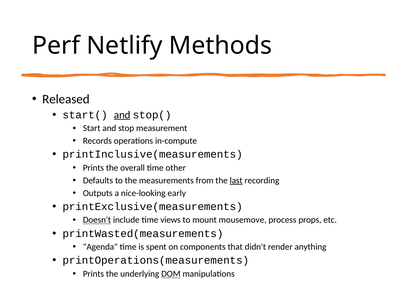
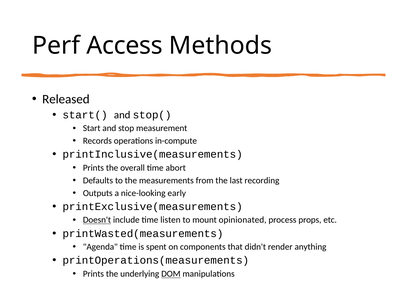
Netlify: Netlify -> Access (125, 46)
and underline: present -> none (122, 115)
other: other -> abort (176, 168)
last underline: present -> none (236, 181)
views: views -> listen (170, 220)
mousemove: mousemove -> opinionated (243, 220)
